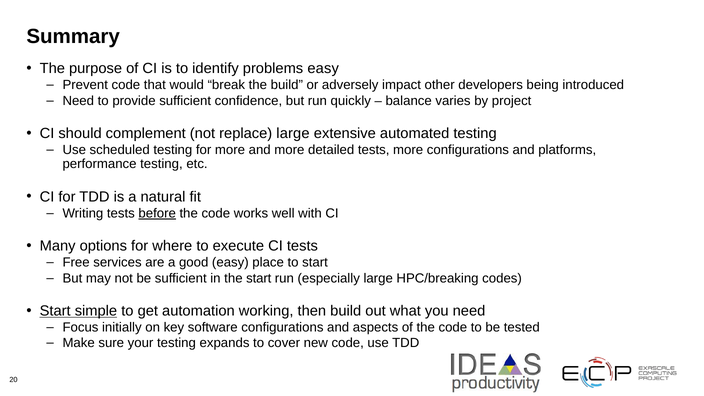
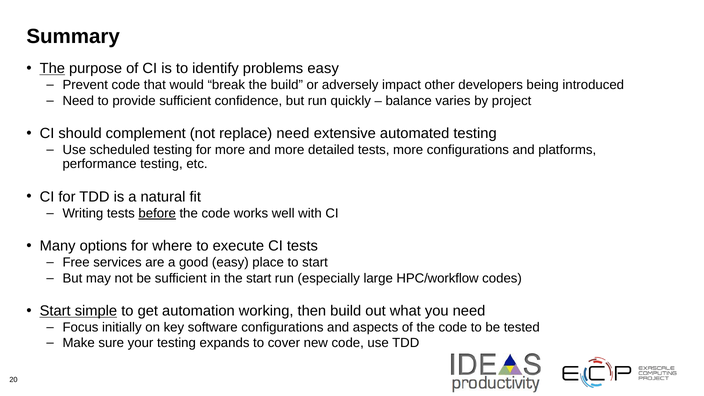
The underline: none -> present (52, 68)
replace large: large -> need (293, 133)
HPC/breaking: HPC/breaking -> HPC/workflow (438, 278)
